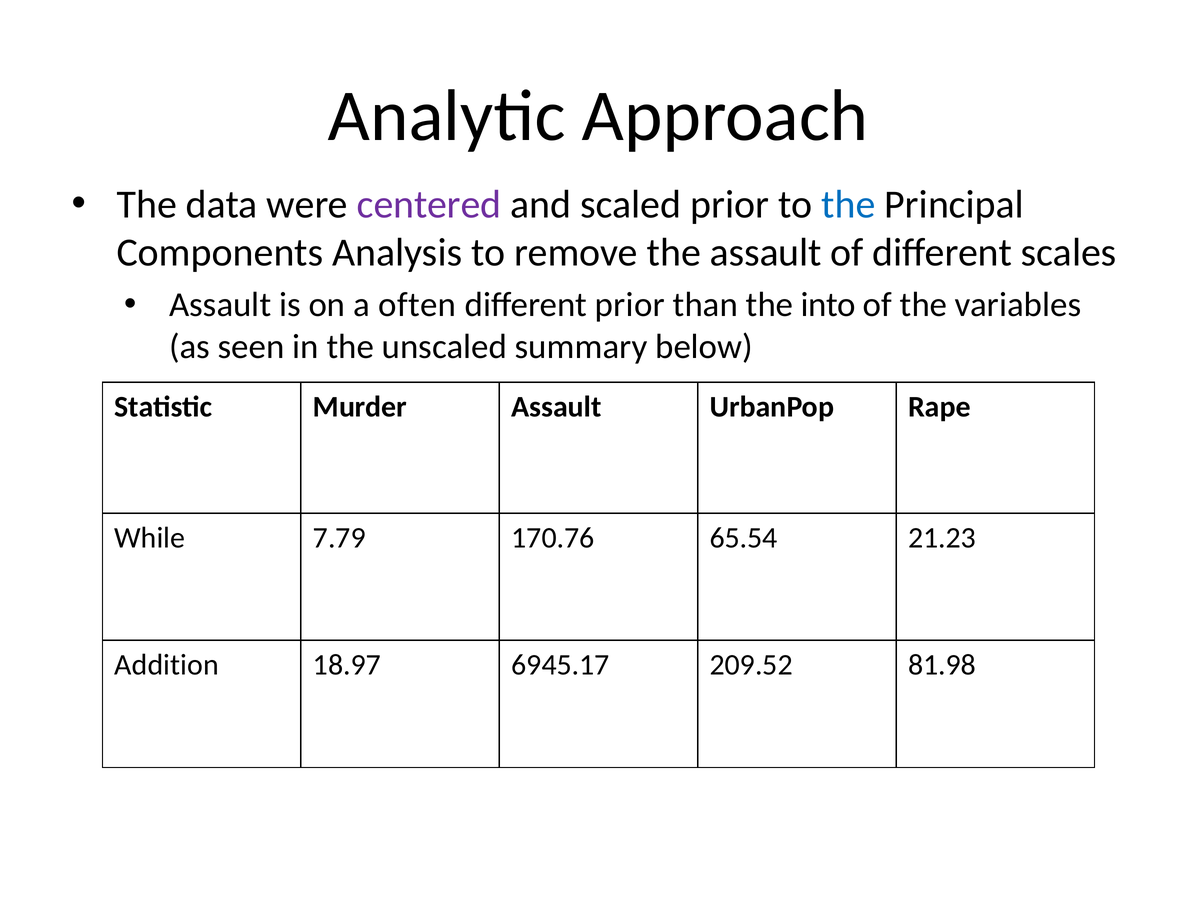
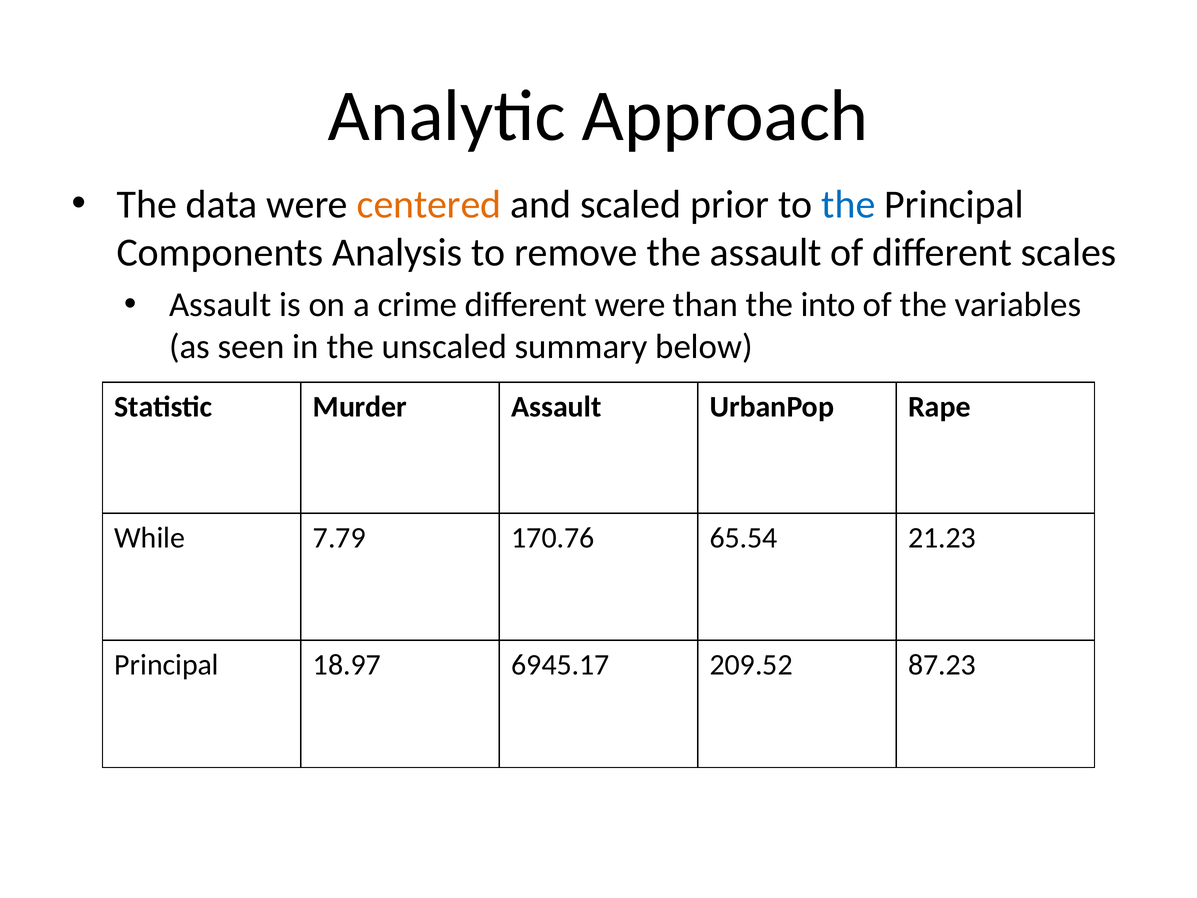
centered colour: purple -> orange (429, 205)
often: often -> crime (418, 305)
different prior: prior -> were (630, 305)
Addition: Addition -> Principal (167, 665)
81.98: 81.98 -> 87.23 (942, 665)
